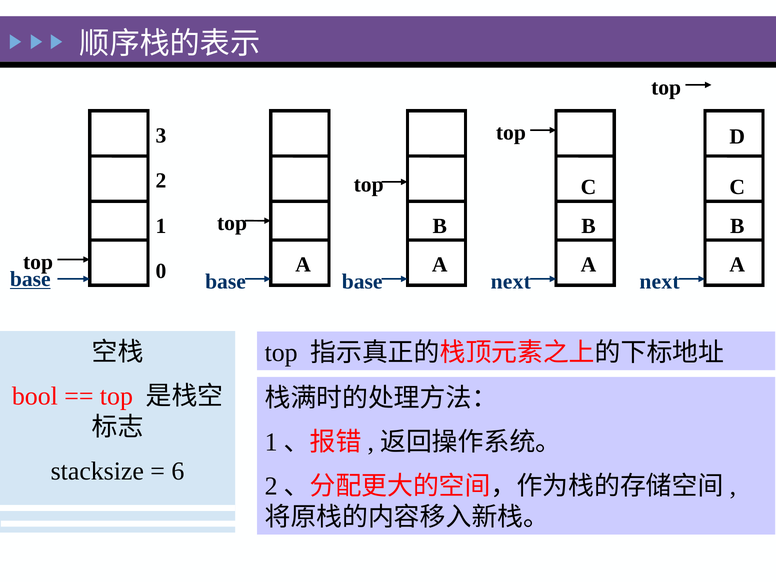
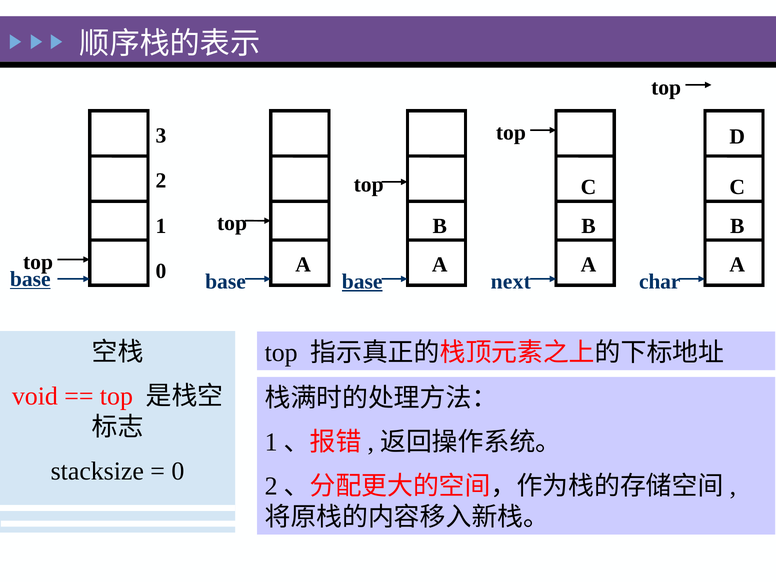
base underline: none -> present (362, 282)
next: next -> char (660, 282)
bool: bool -> void (35, 396)
6: 6 -> 0 (178, 471)
